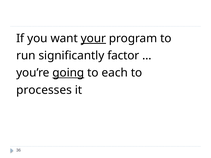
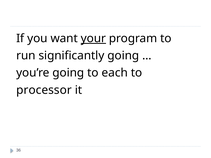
significantly factor: factor -> going (123, 56)
going underline: present -> none (68, 73)
processes: processes -> processor (44, 90)
